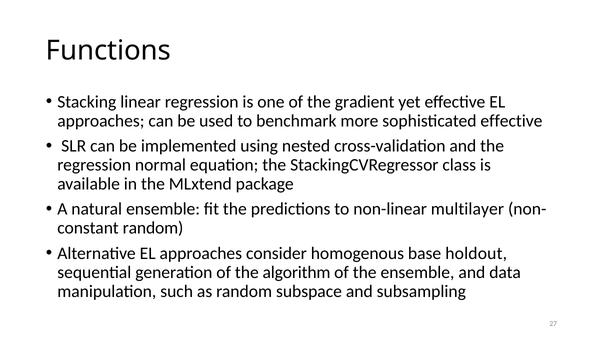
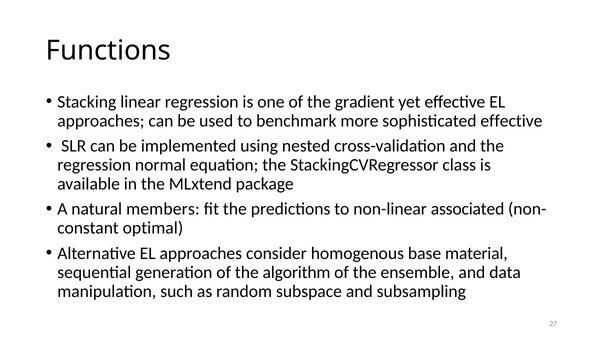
natural ensemble: ensemble -> members (163, 209)
multilayer: multilayer -> associated (468, 209)
random: random -> optimal (153, 228)
holdout: holdout -> material (476, 254)
